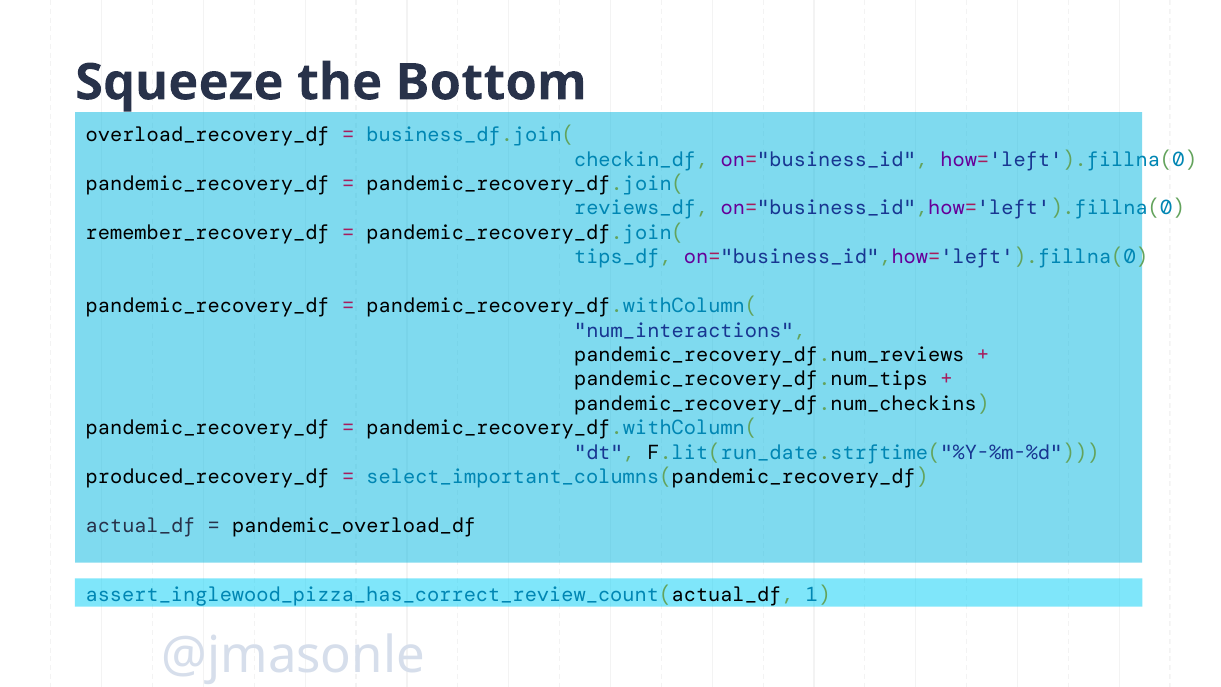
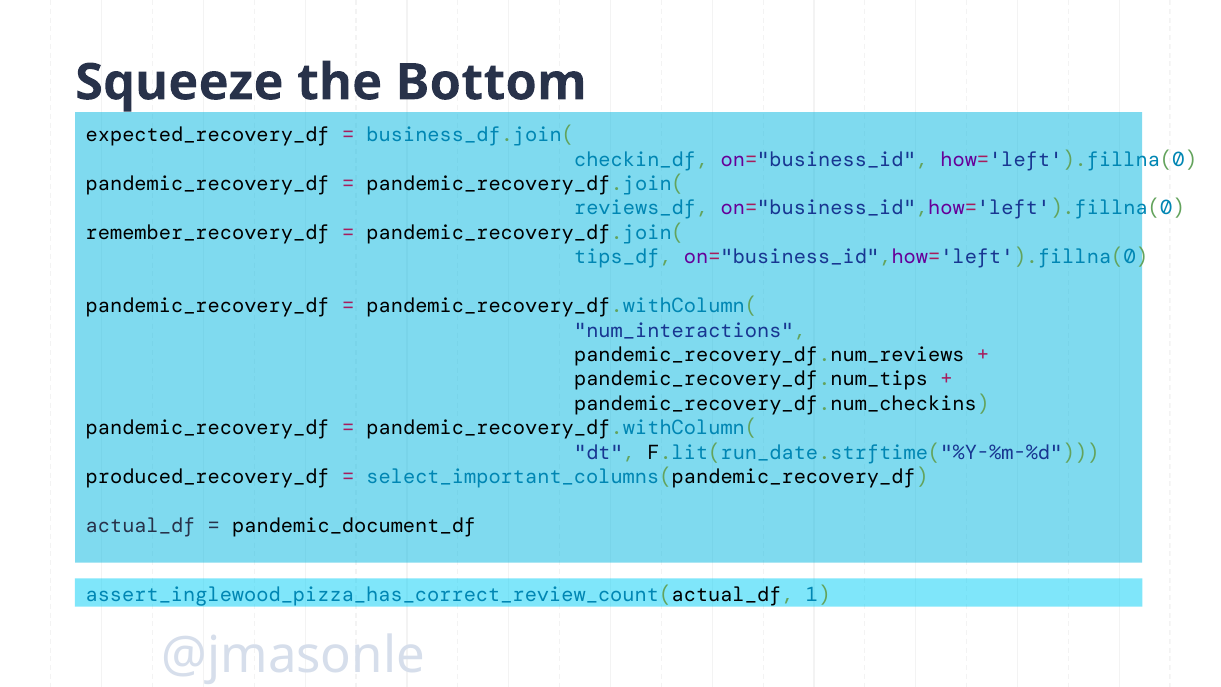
overload_recovery_df: overload_recovery_df -> expected_recovery_df (208, 135)
pandemic_overload_df: pandemic_overload_df -> pandemic_document_df (354, 526)
